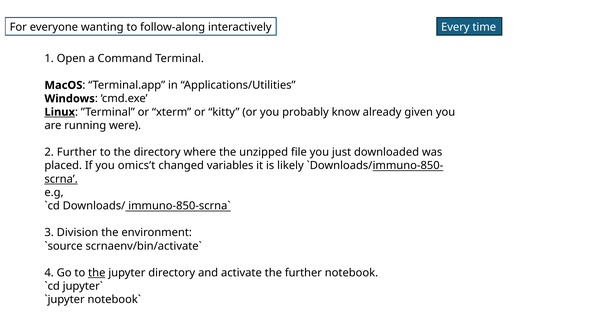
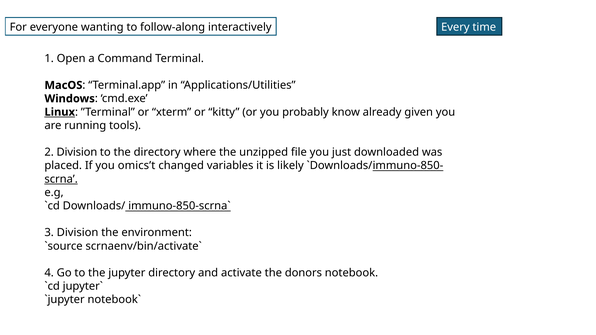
were: were -> tools (125, 126)
2 Further: Further -> Division (77, 152)
the underline: present -> none (97, 273)
the further: further -> donors (303, 273)
